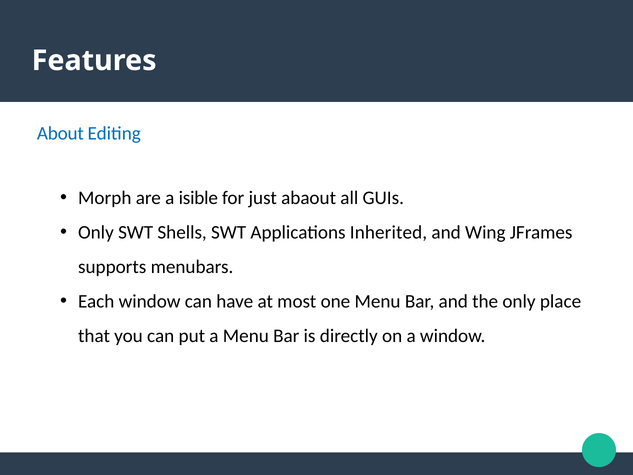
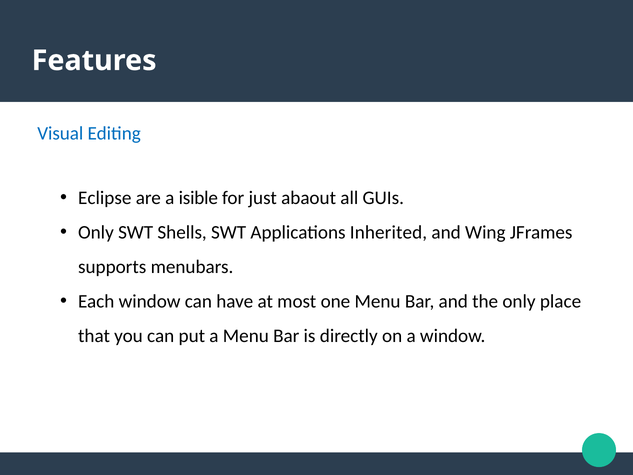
About: About -> Visual (60, 133)
Morph: Morph -> Eclipse (105, 198)
